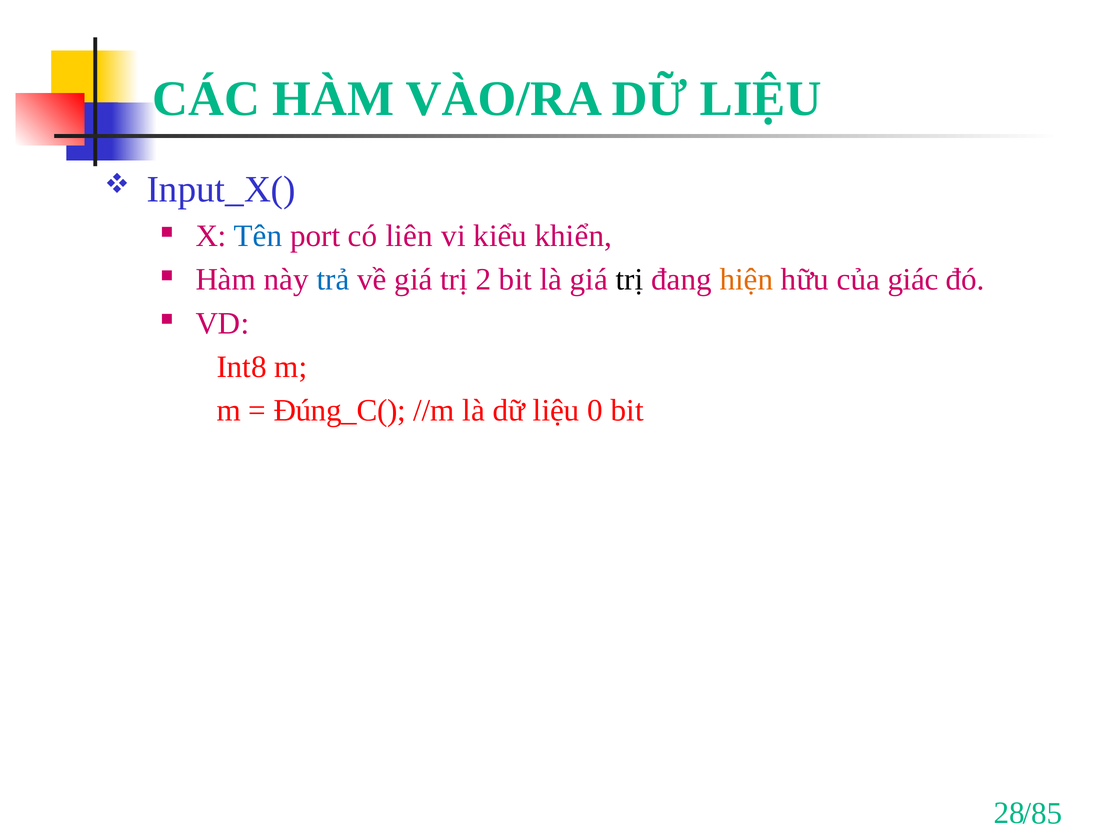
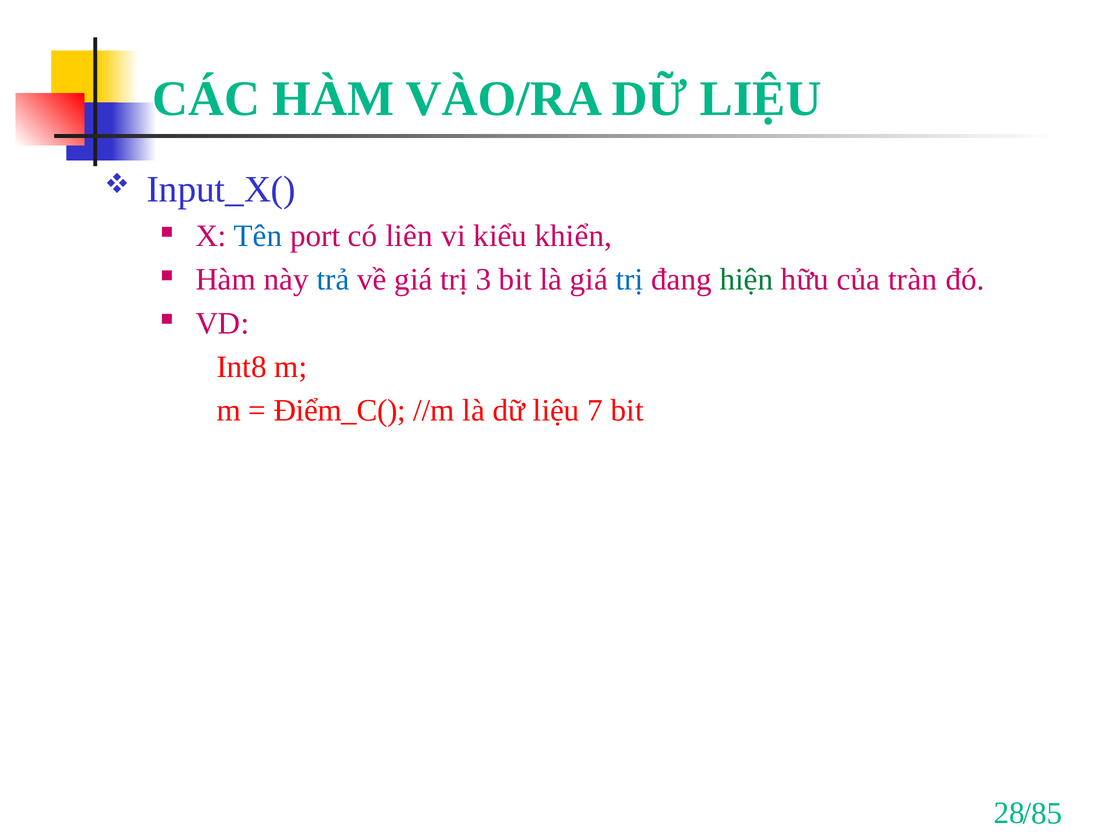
2: 2 -> 3 (483, 280)
trị colour: black -> blue (629, 280)
hiện colour: orange -> green (746, 280)
giác: giác -> tràn (913, 280)
Đúng_C(: Đúng_C( -> Điểm_C( (340, 410)
0: 0 -> 7 (595, 410)
